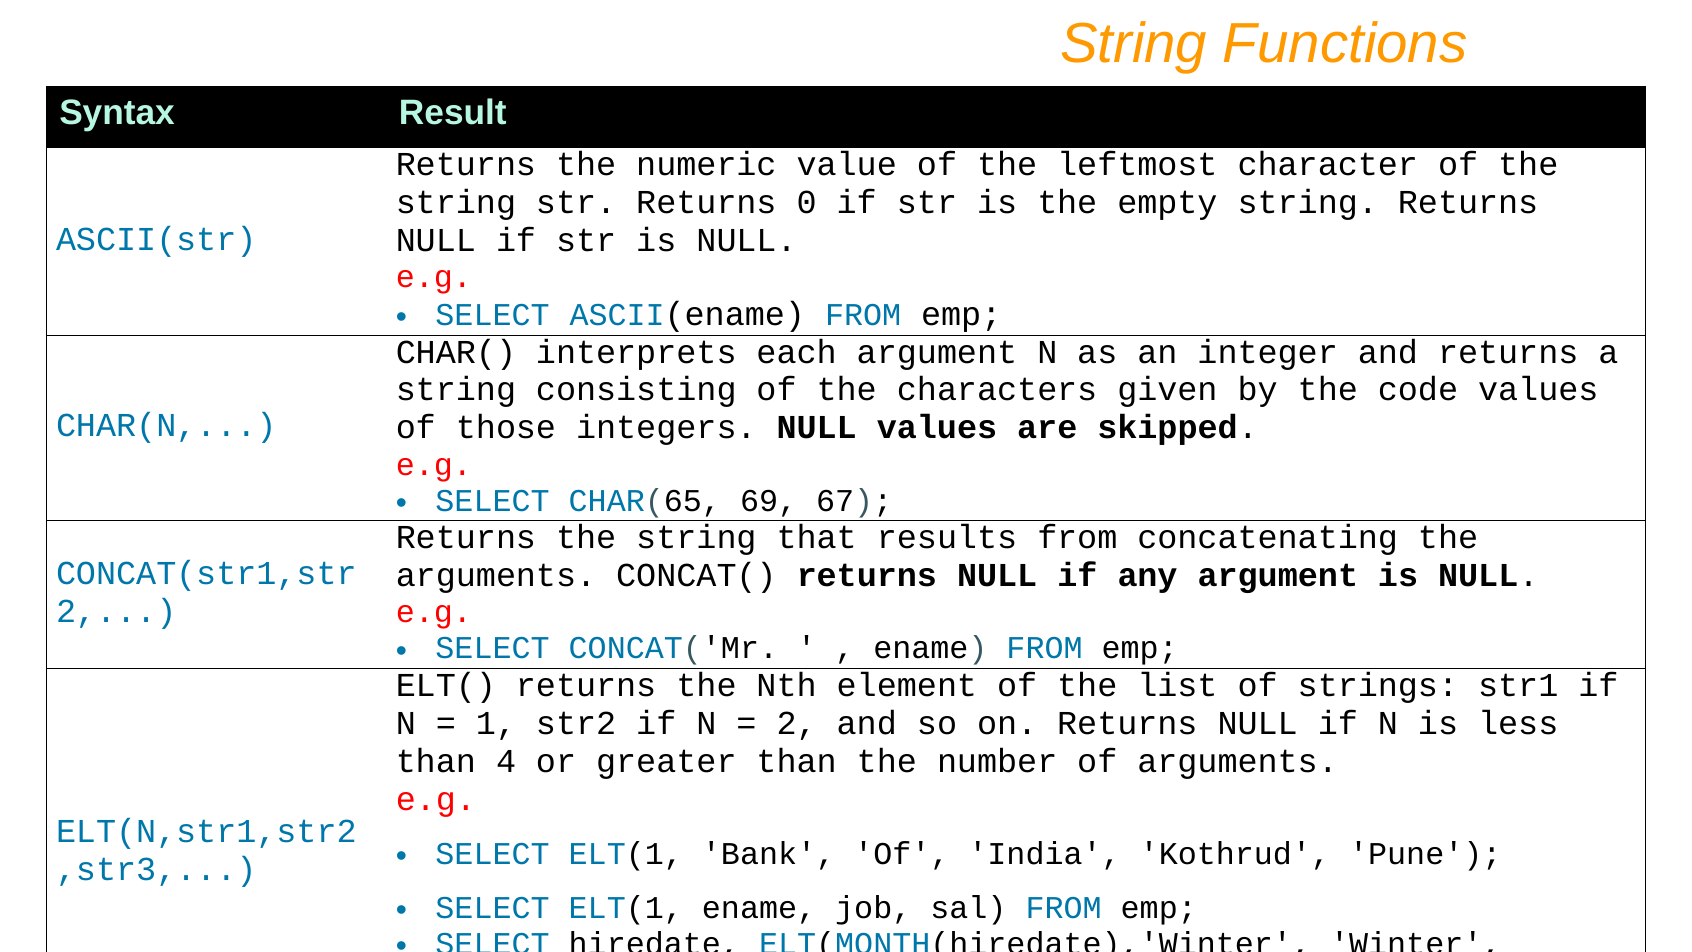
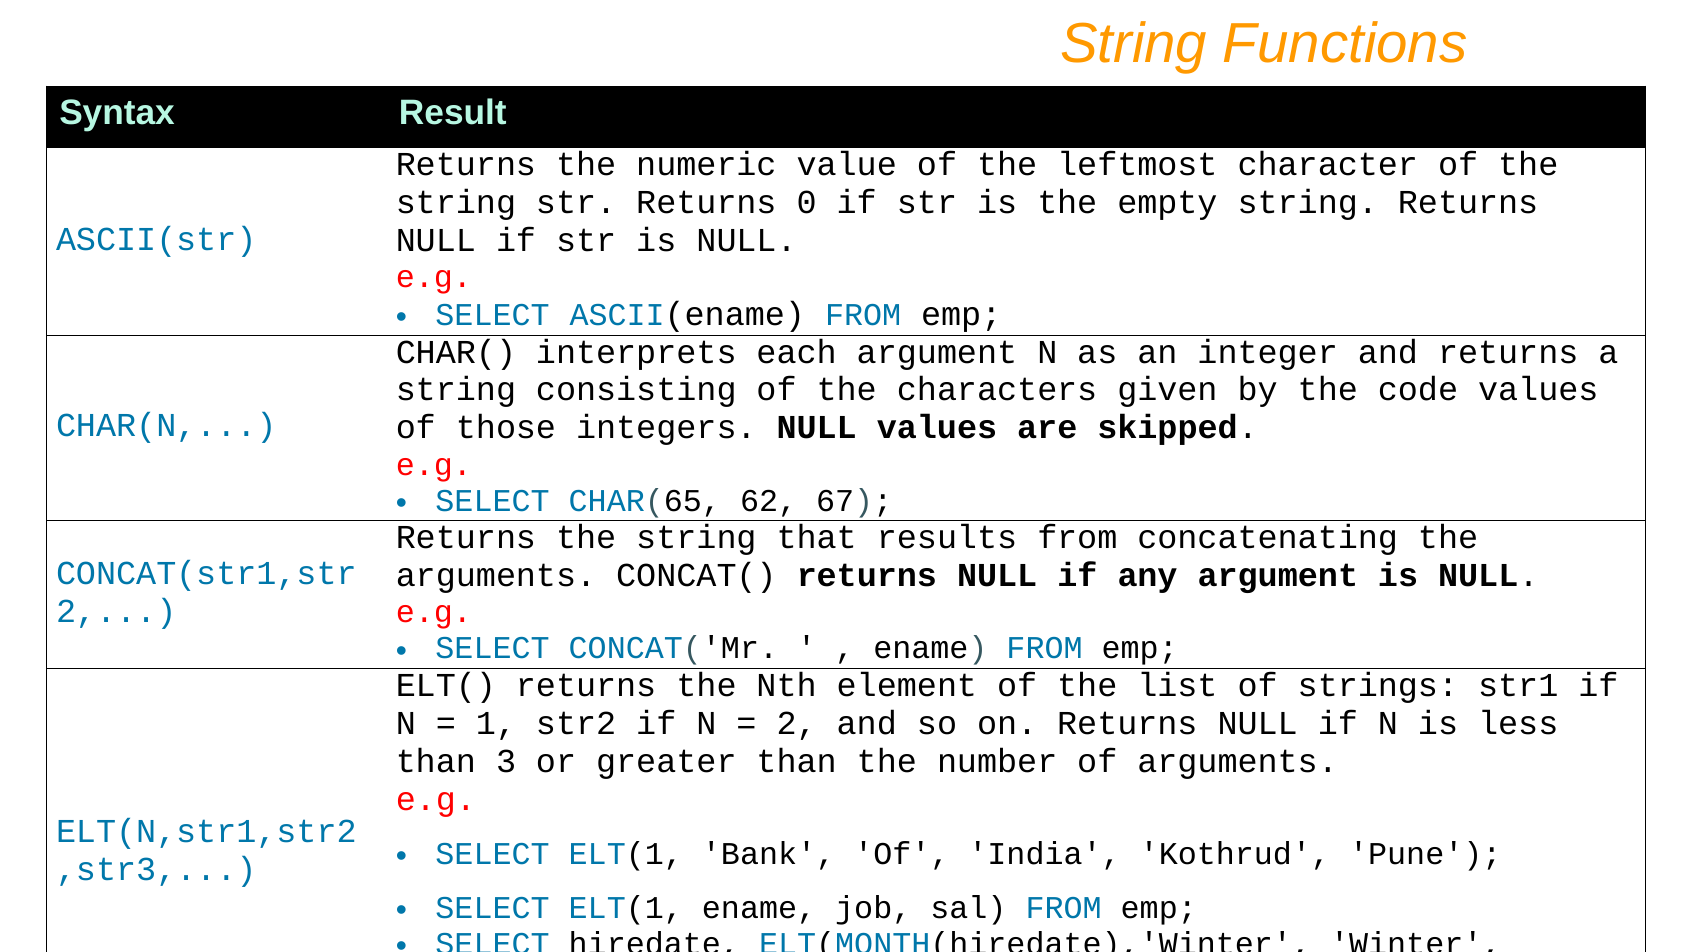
69: 69 -> 62 (769, 501)
4: 4 -> 3 (506, 761)
